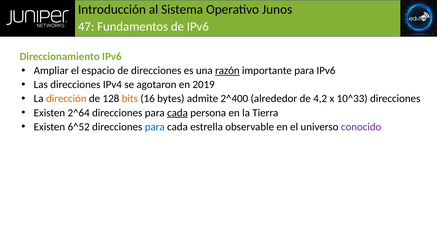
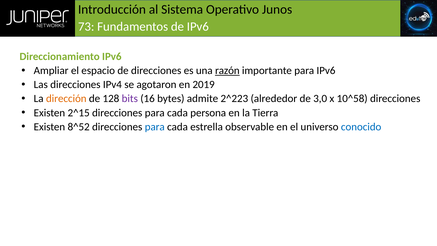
47: 47 -> 73 (86, 27)
bits colour: orange -> purple (130, 99)
2^400: 2^400 -> 2^223 (234, 99)
4,2: 4,2 -> 3,0 (320, 99)
10^33: 10^33 -> 10^58 (352, 99)
2^64: 2^64 -> 2^15 (79, 113)
cada underline: present -> none (177, 113)
6^52: 6^52 -> 8^52 (79, 127)
conocido colour: purple -> blue (361, 127)
